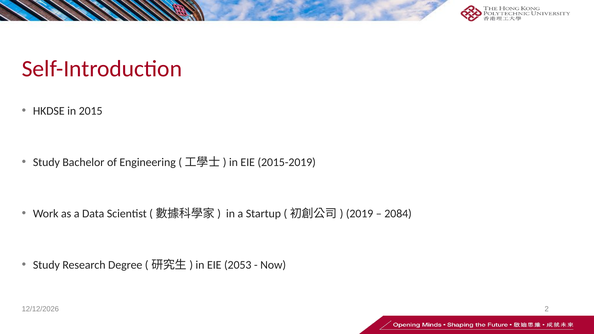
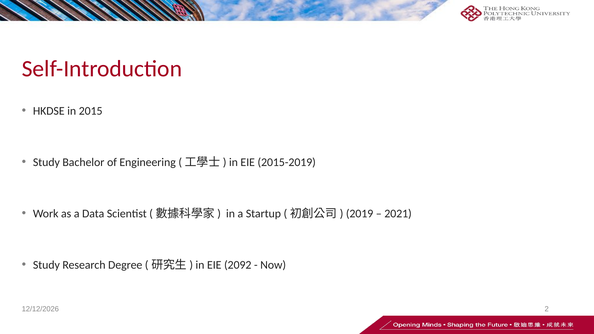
2084: 2084 -> 2021 (398, 214)
2053: 2053 -> 2092 (238, 265)
